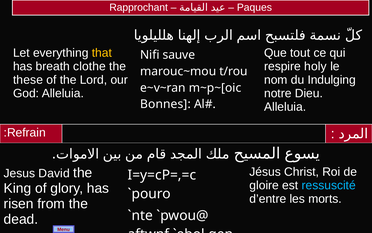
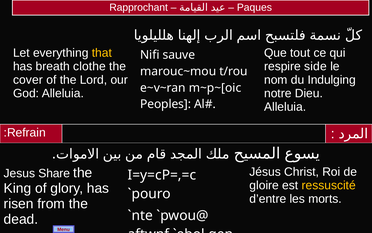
holy: holy -> side (315, 66)
these: these -> cover (28, 80)
Bonnes: Bonnes -> Peoples (166, 104)
David: David -> Share (54, 173)
ressuscité colour: light blue -> yellow (329, 185)
